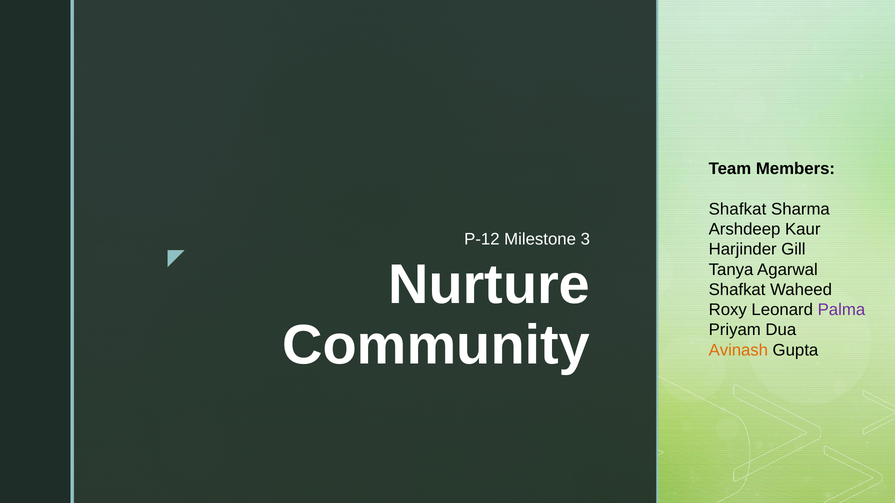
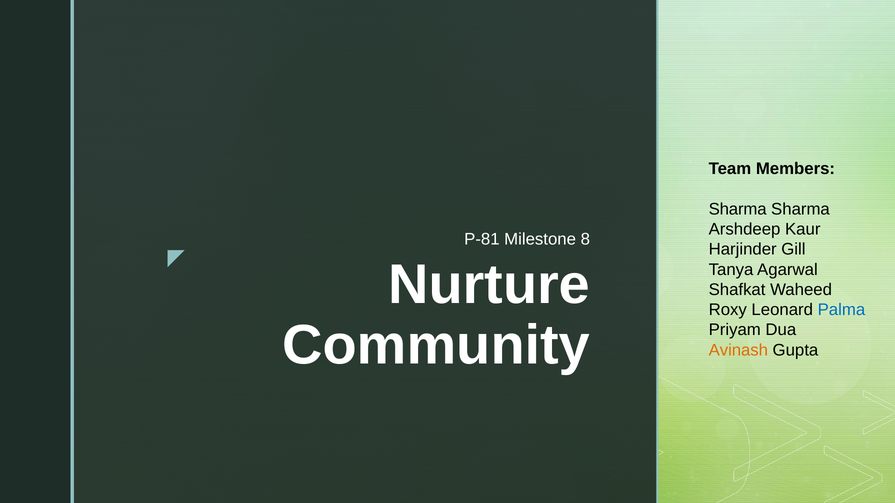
Shafkat: Shafkat -> Sharma (738, 209)
P-12: P-12 -> P-81 (482, 239)
3: 3 -> 8 (585, 239)
Palma colour: purple -> blue (841, 310)
